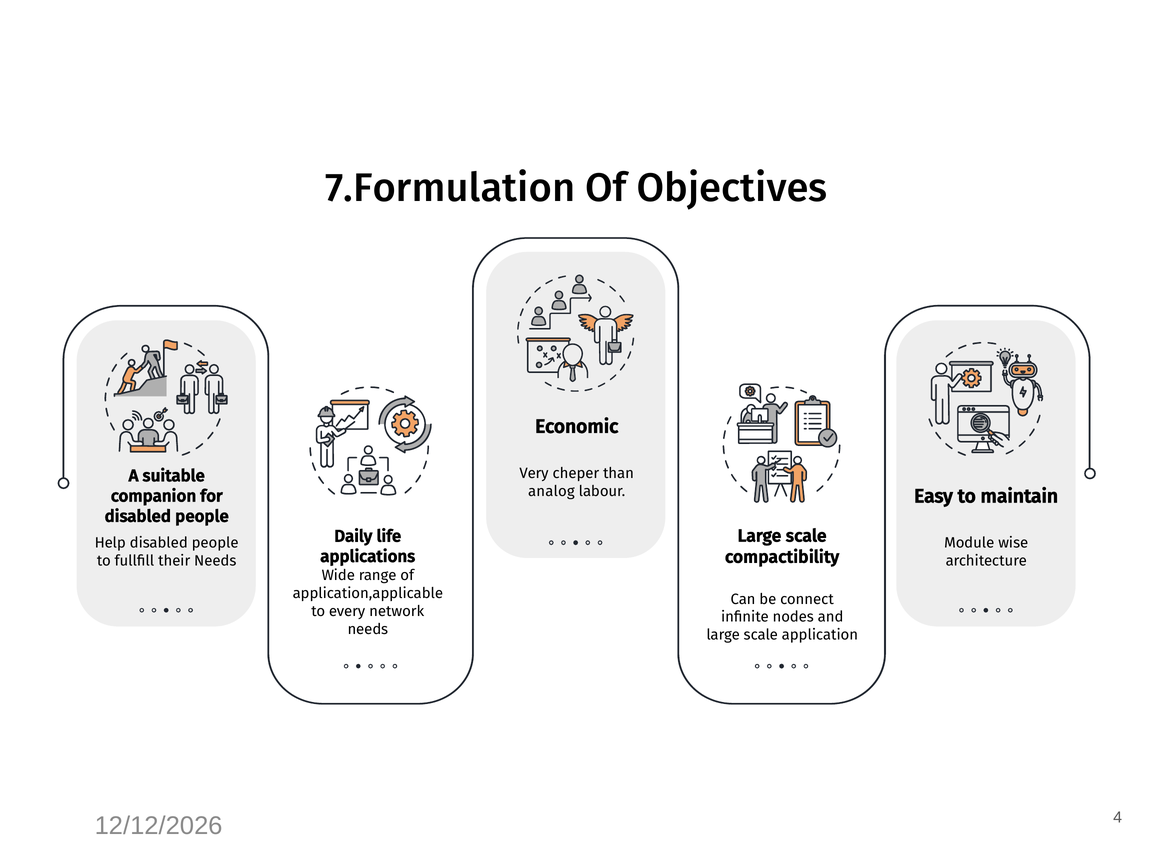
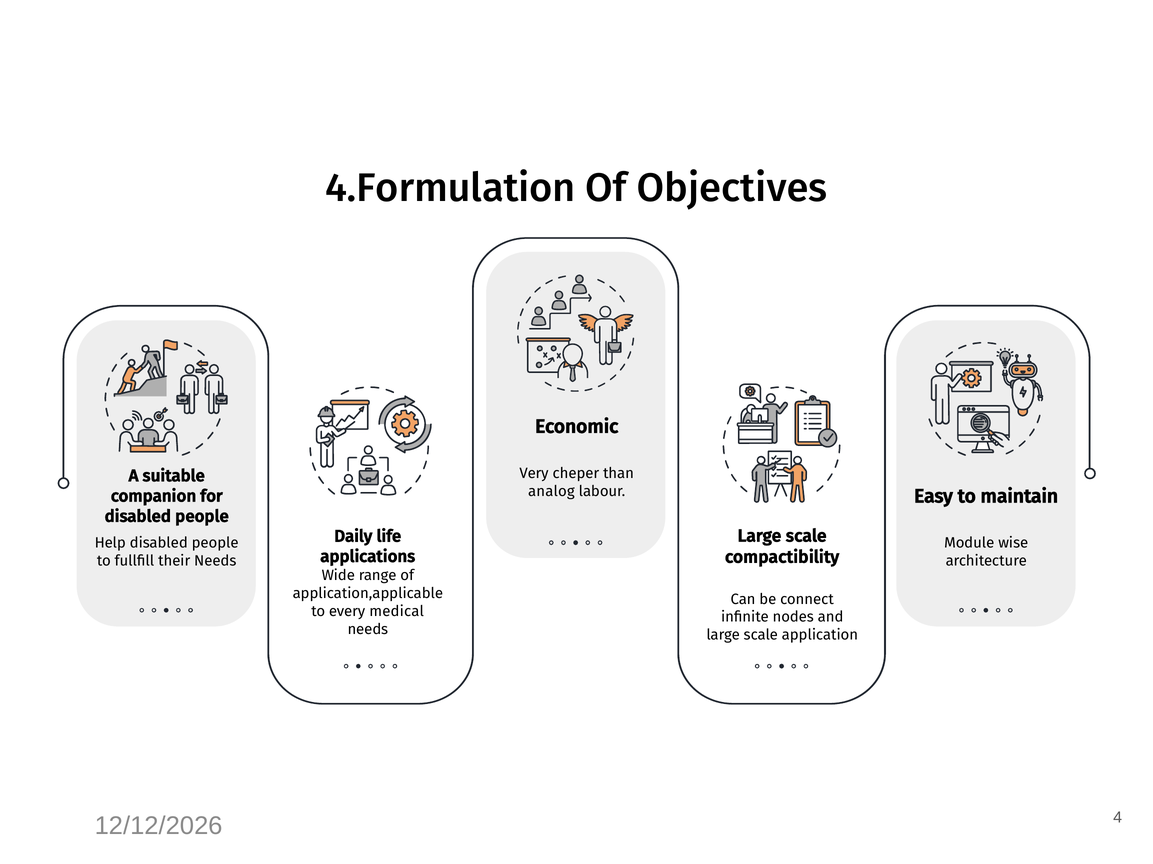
7.Formulation: 7.Formulation -> 4.Formulation (450, 188)
network: network -> medical (397, 612)
